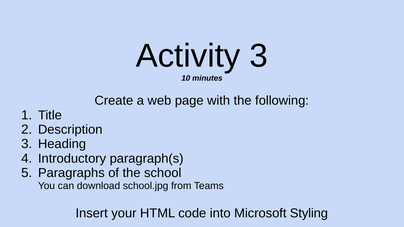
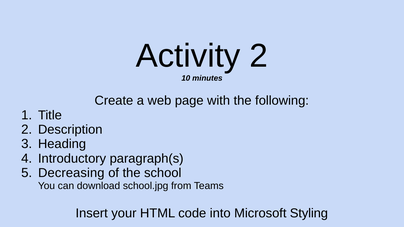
Activity 3: 3 -> 2 (259, 56)
Paragraphs: Paragraphs -> Decreasing (71, 173)
